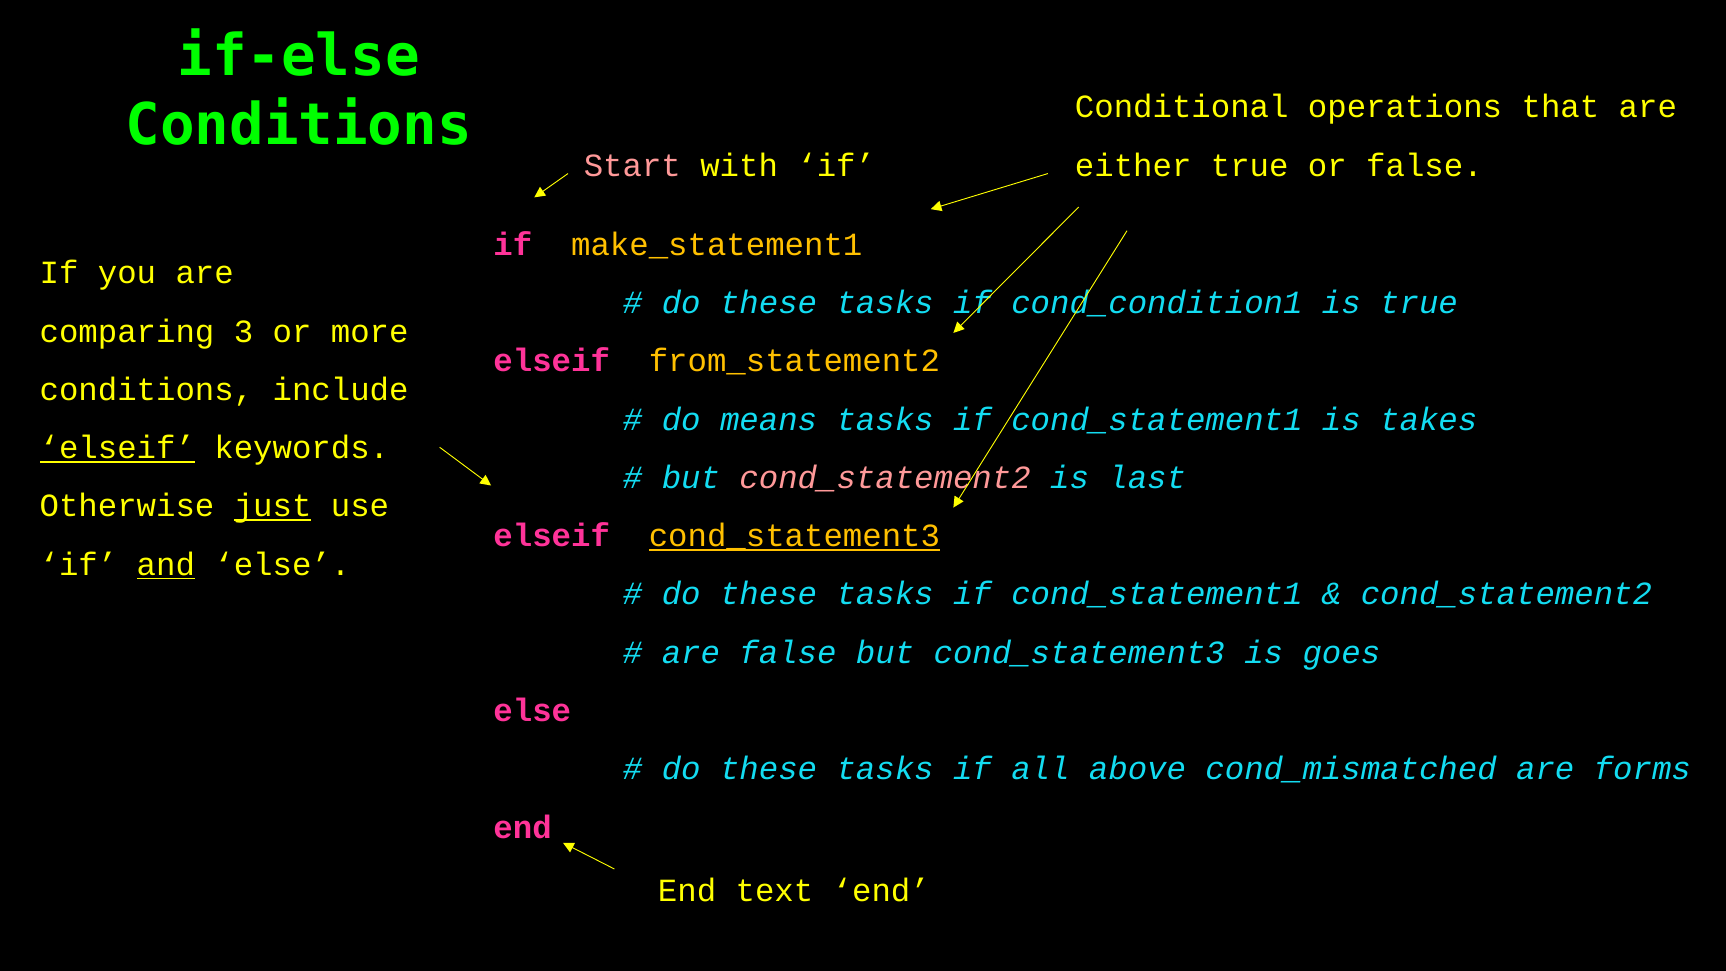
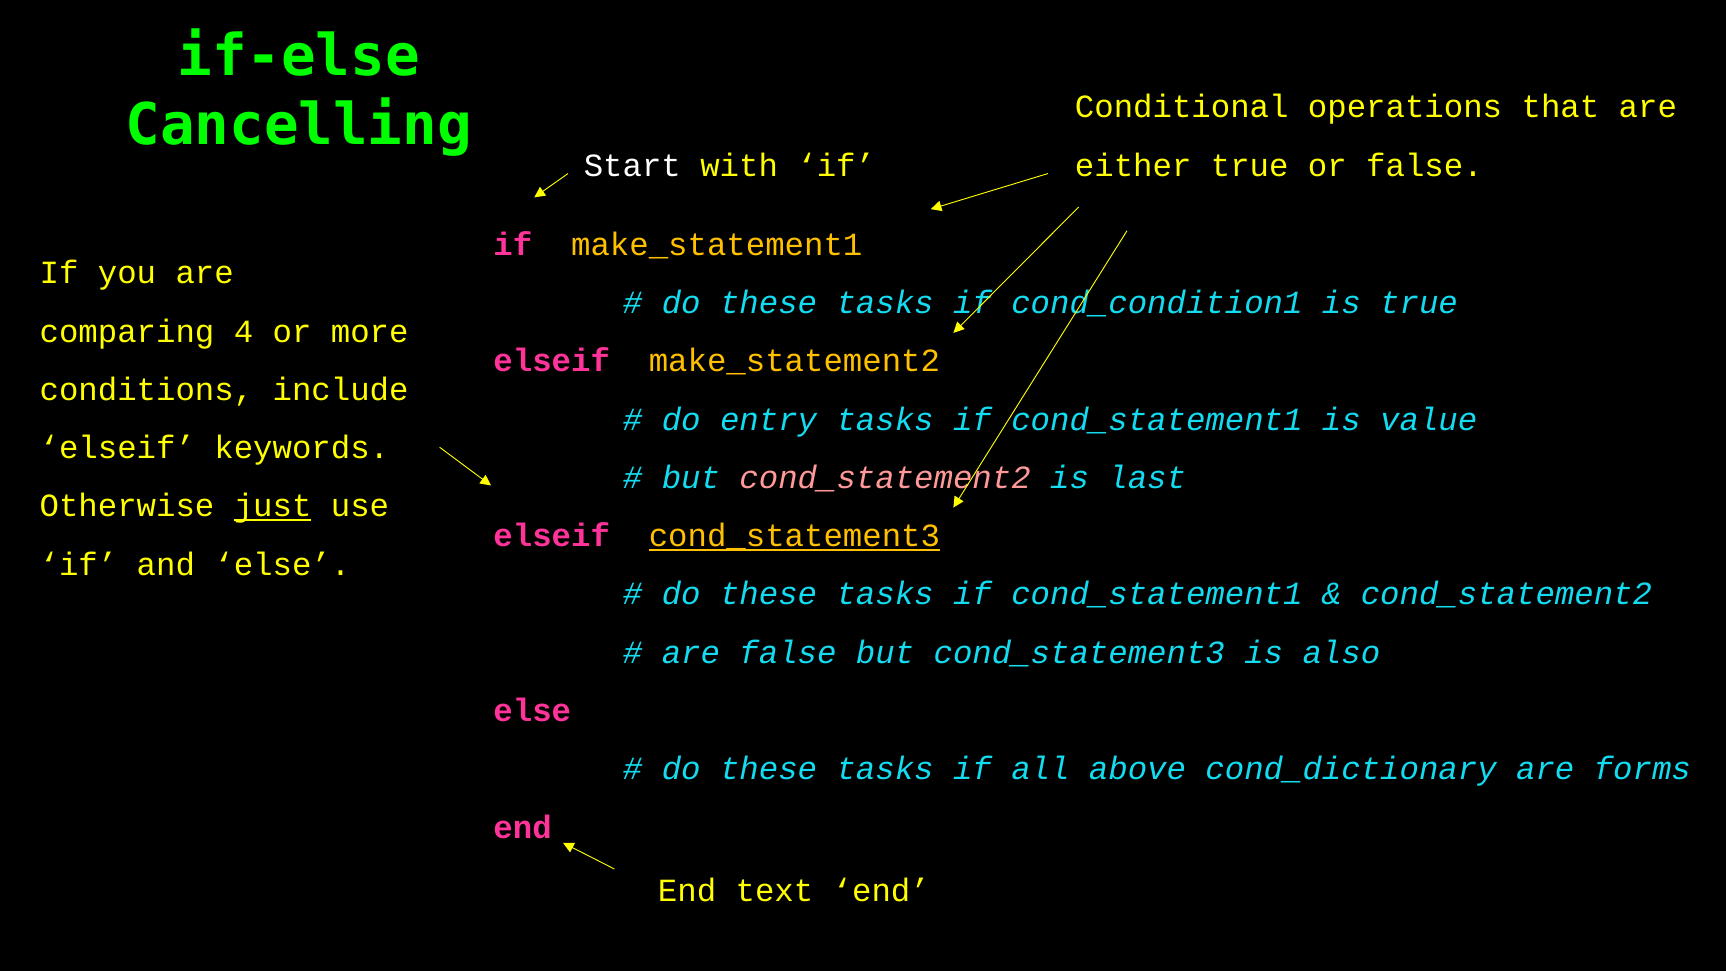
Conditions: Conditions -> Cancelling (299, 126)
Start colour: pink -> white (632, 166)
3: 3 -> 4 (243, 331)
from_statement2: from_statement2 -> make_statement2 (794, 361)
means: means -> entry (769, 419)
takes: takes -> value (1429, 419)
elseif underline: present -> none (117, 448)
and underline: present -> none (166, 565)
goes: goes -> also (1341, 652)
cond_mismatched: cond_mismatched -> cond_dictionary (1351, 769)
